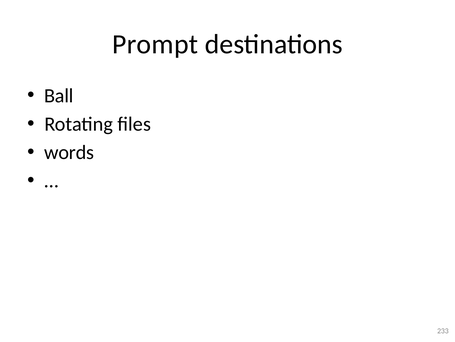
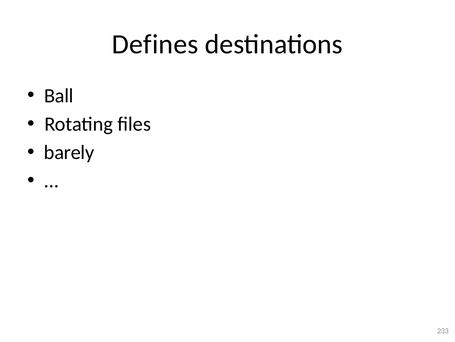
Prompt: Prompt -> Defines (155, 44)
words: words -> barely (69, 152)
